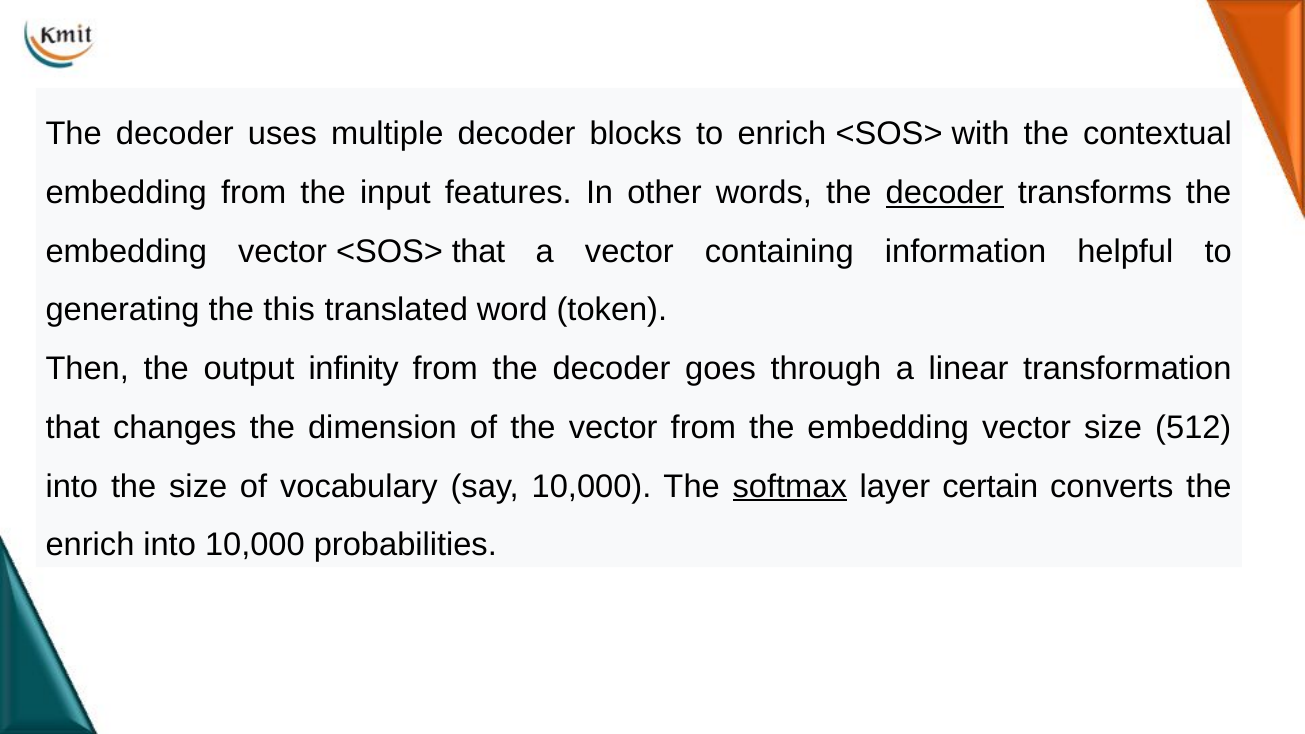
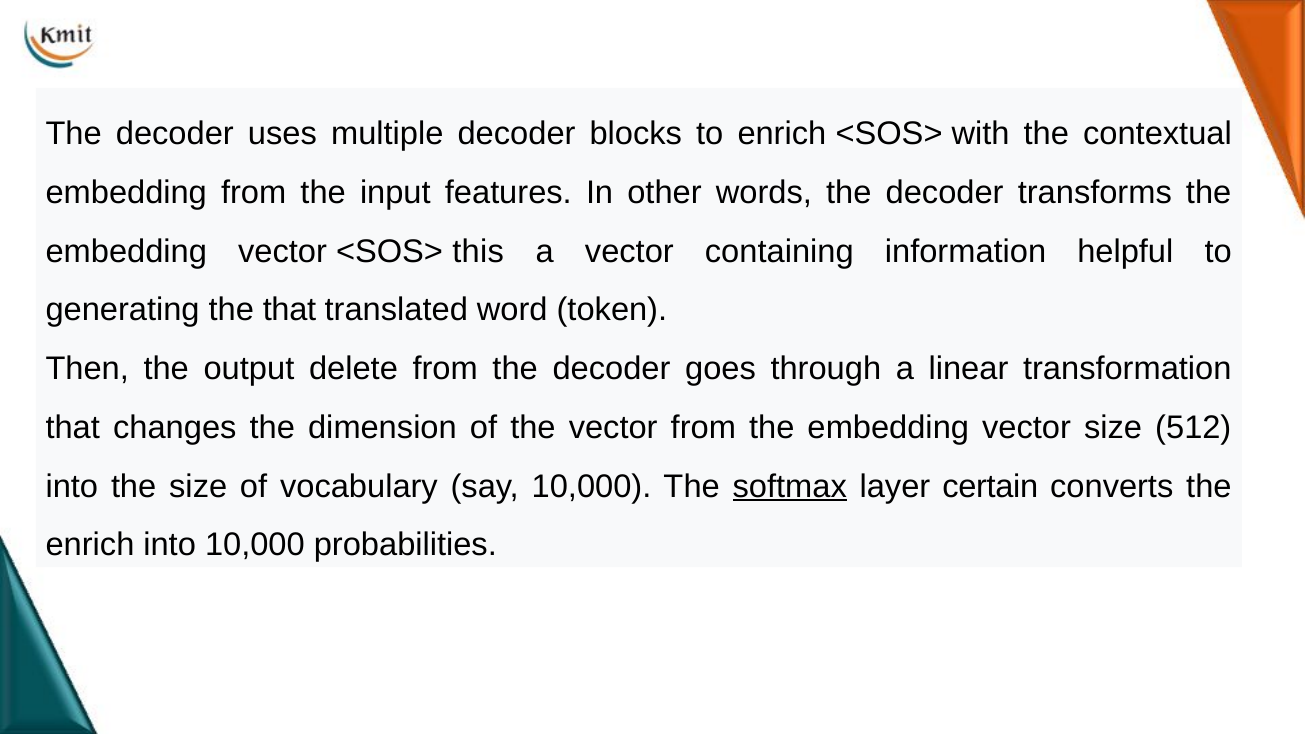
decoder underline: present -> none (945, 193)
<SOS> that: that -> this (478, 252)
the this: this -> that (289, 310)
infinity: infinity -> delete (353, 369)
